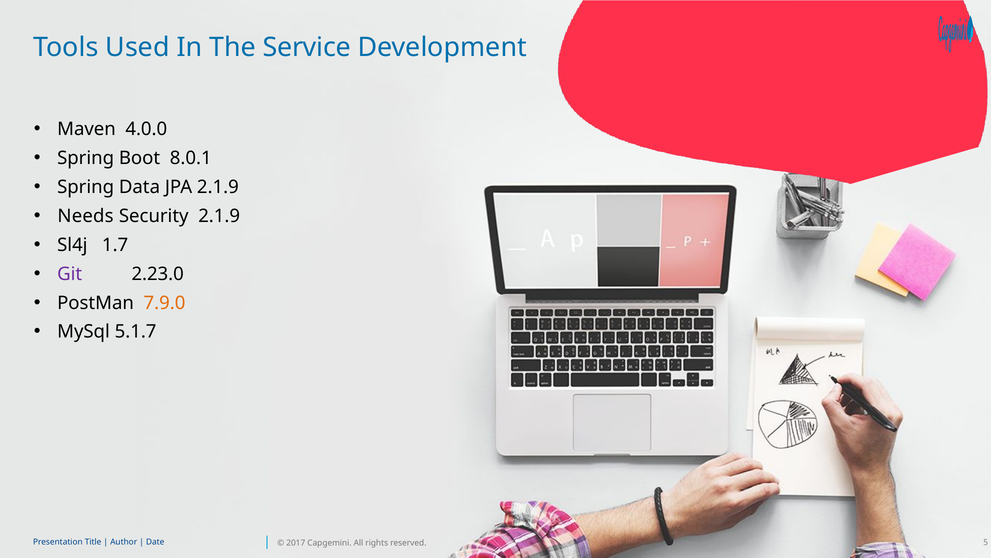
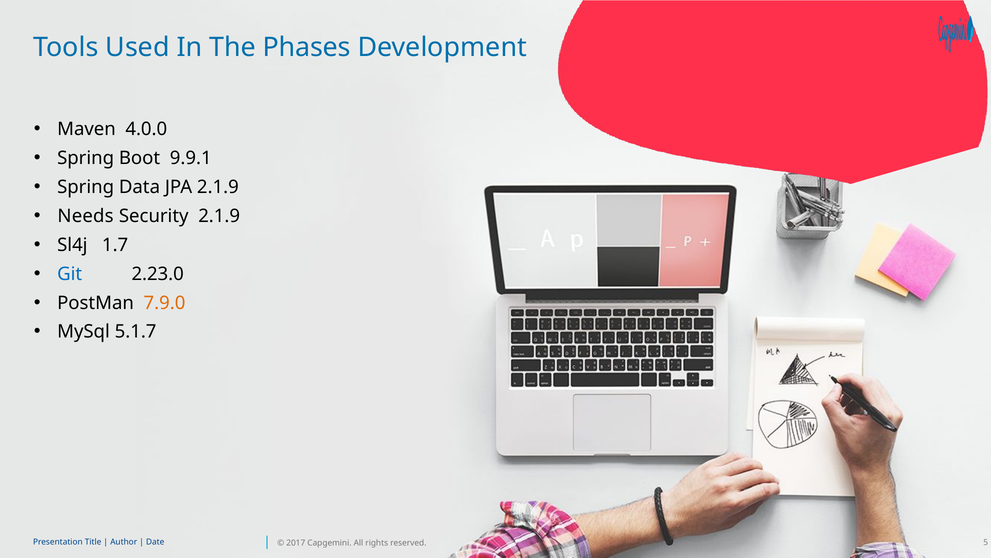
Service: Service -> Phases (307, 47)
8.0.1: 8.0.1 -> 9.9.1 (191, 158)
Git colour: purple -> blue (70, 274)
